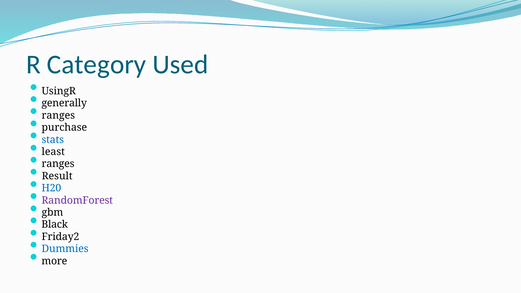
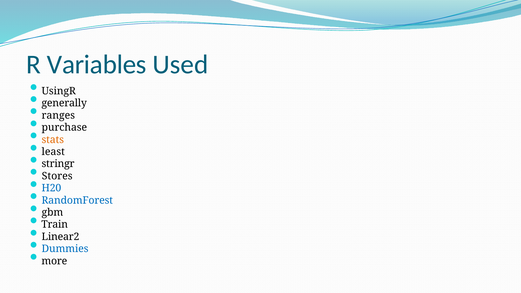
Category: Category -> Variables (97, 65)
stats colour: blue -> orange (53, 140)
ranges: ranges -> stringr (58, 164)
Result: Result -> Stores (57, 176)
RandomForest colour: purple -> blue (77, 200)
Black: Black -> Train (55, 225)
Friday2: Friday2 -> Linear2 (60, 237)
